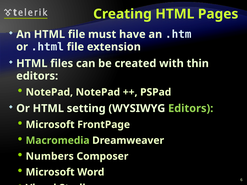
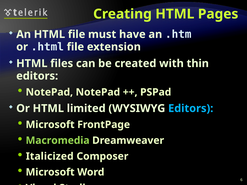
setting: setting -> limited (86, 109)
Editors colour: light green -> light blue (191, 109)
Numbers: Numbers -> Italicized (50, 156)
